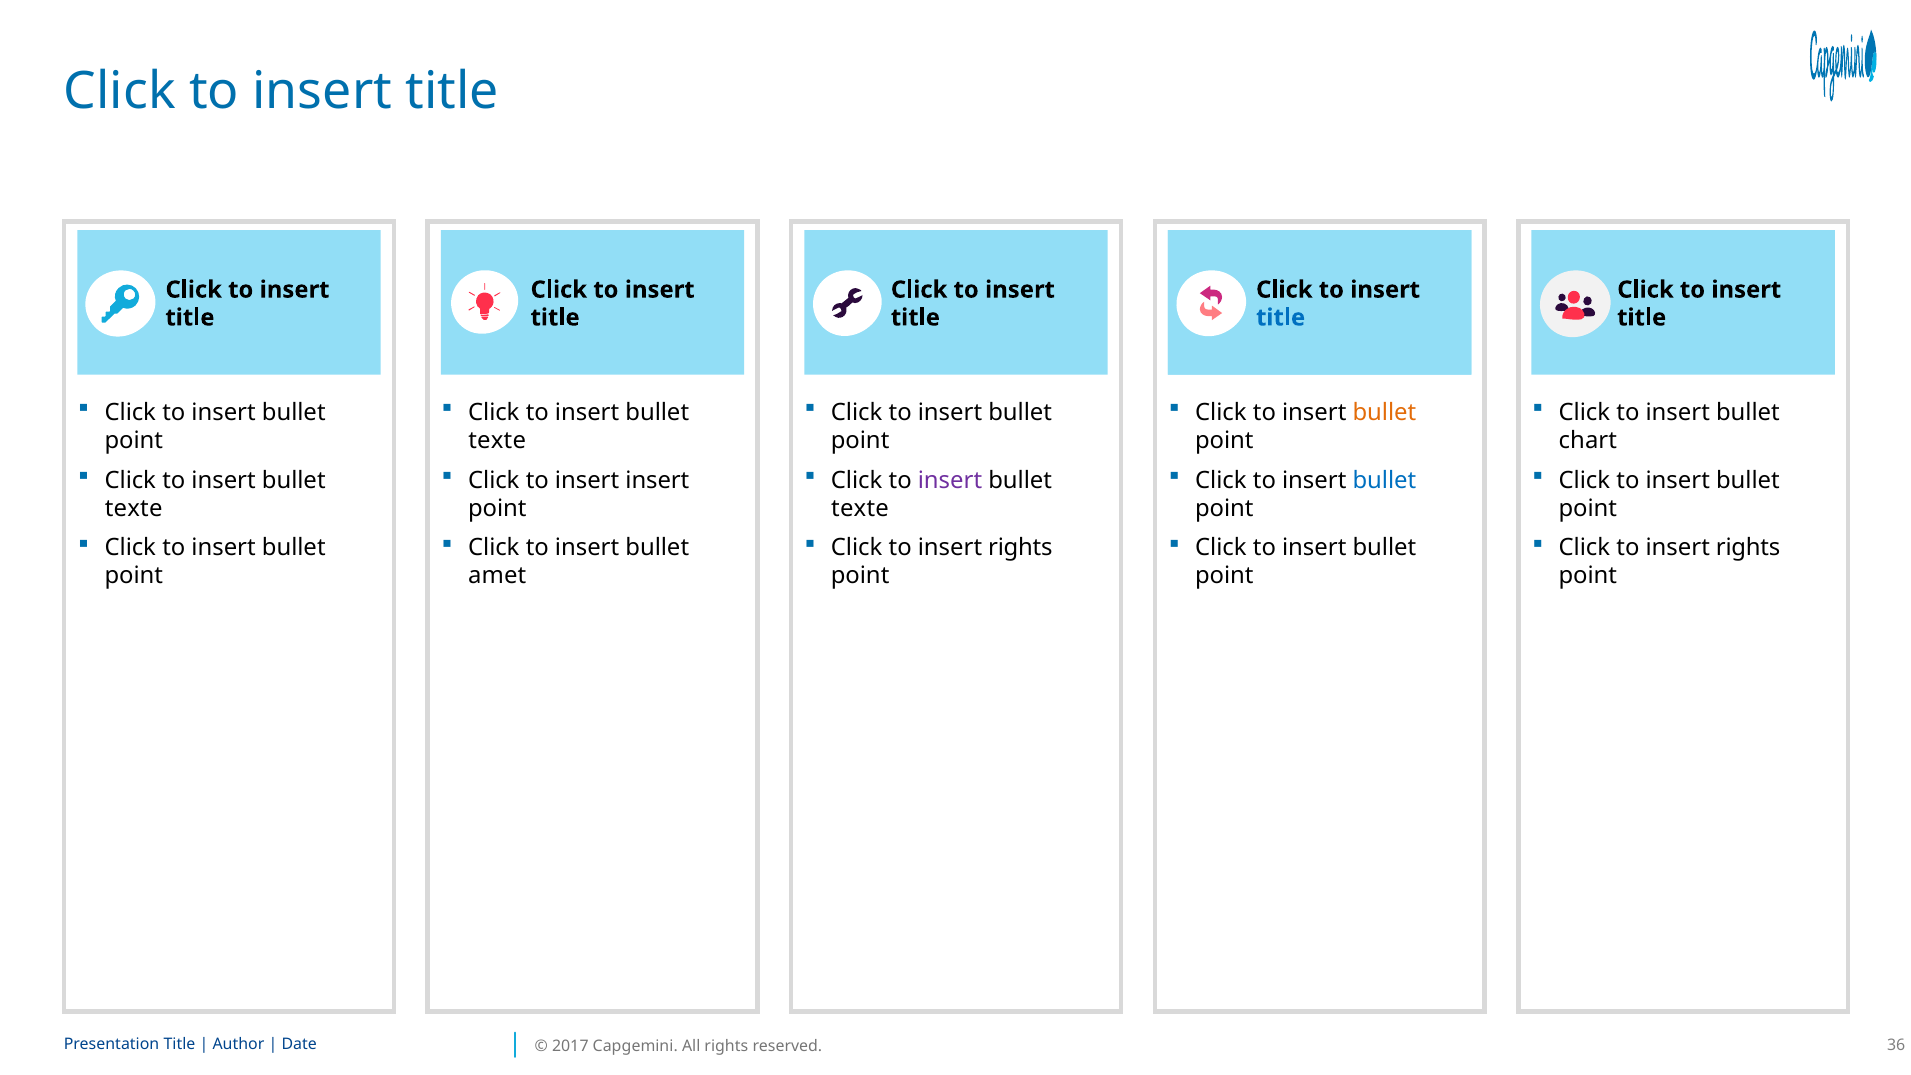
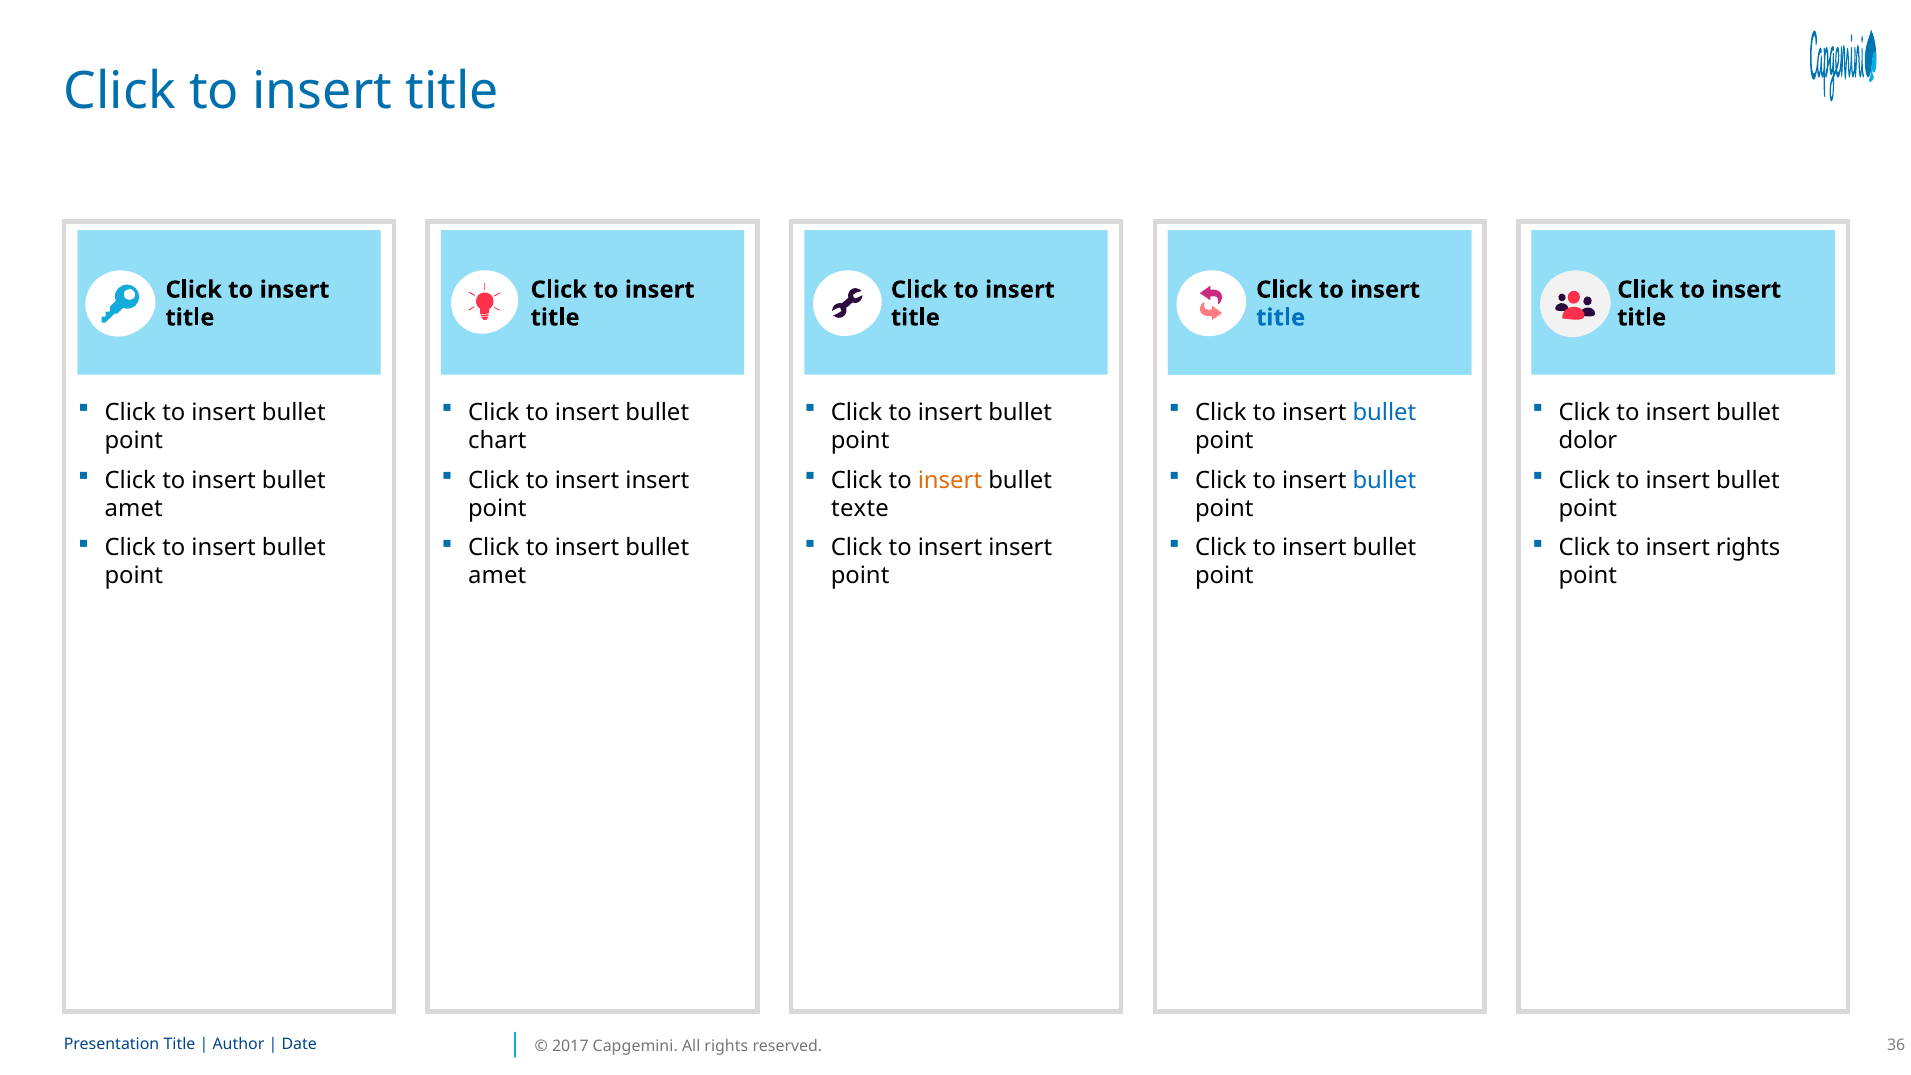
bullet colour: orange -> blue (1384, 413)
texte: texte -> chart (497, 440)
chart: chart -> dolor (1588, 440)
insert colour: purple -> orange (950, 480)
texte: texte -> amet (134, 508)
rights: rights -> insert (1020, 548)
